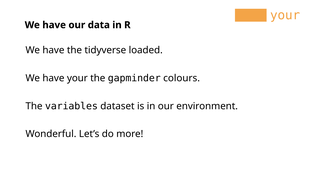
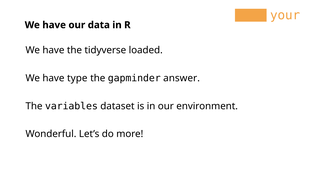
have your: your -> type (77, 78)
colours: colours -> answer (182, 78)
